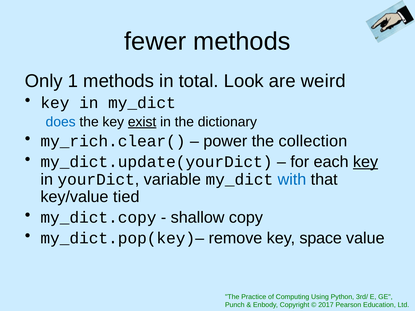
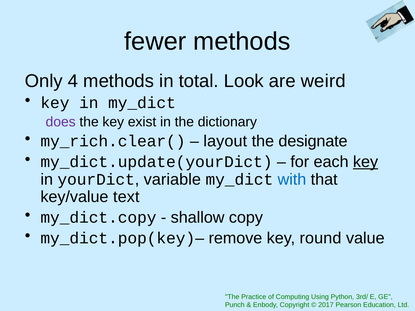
1: 1 -> 4 (73, 81)
does colour: blue -> purple (61, 122)
exist underline: present -> none (142, 122)
power: power -> layout (225, 141)
collection: collection -> designate (313, 141)
tied: tied -> text (126, 197)
space: space -> round (320, 238)
